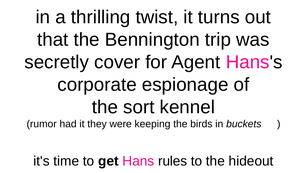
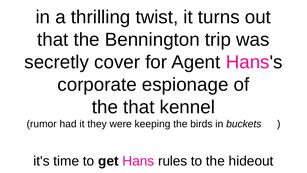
the sort: sort -> that (139, 107)
